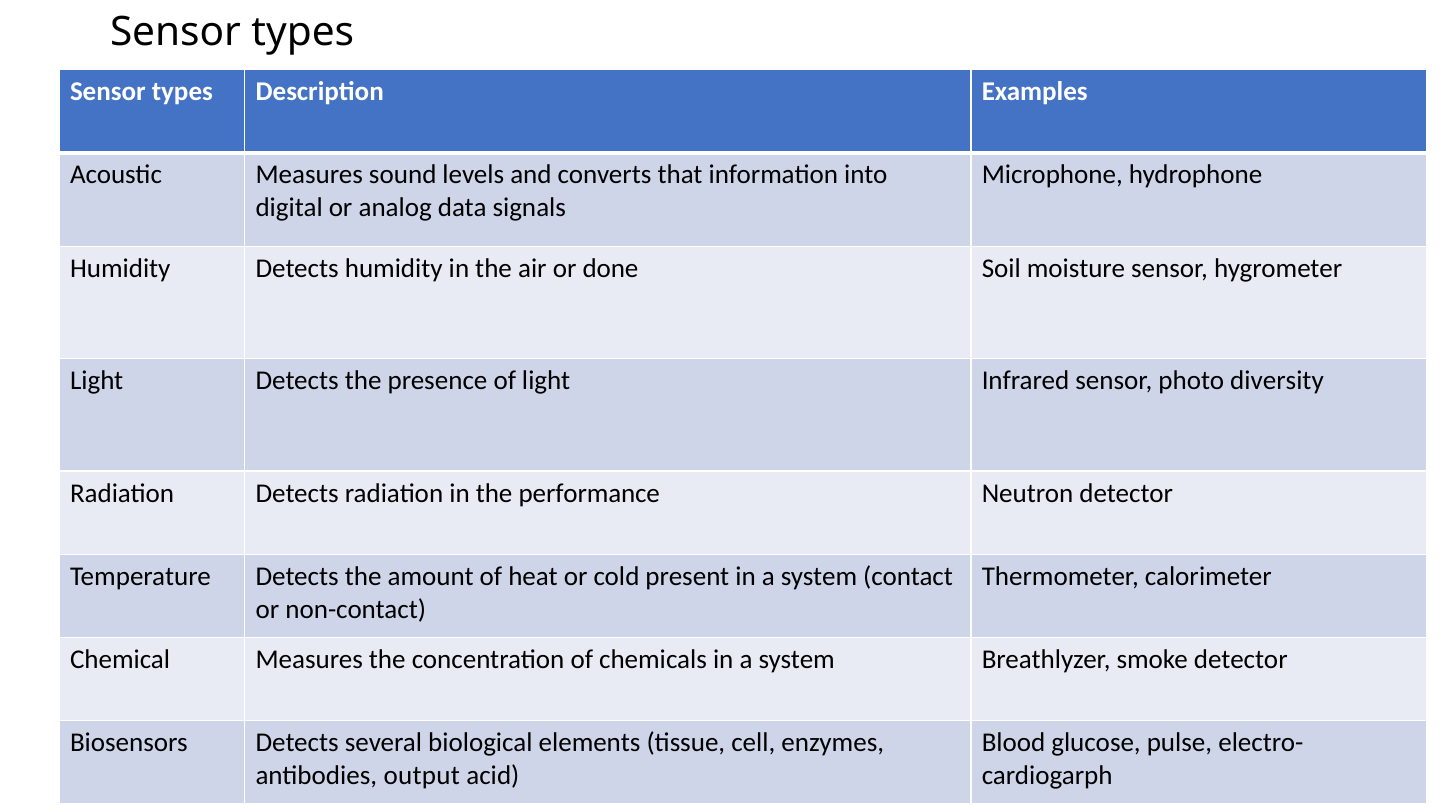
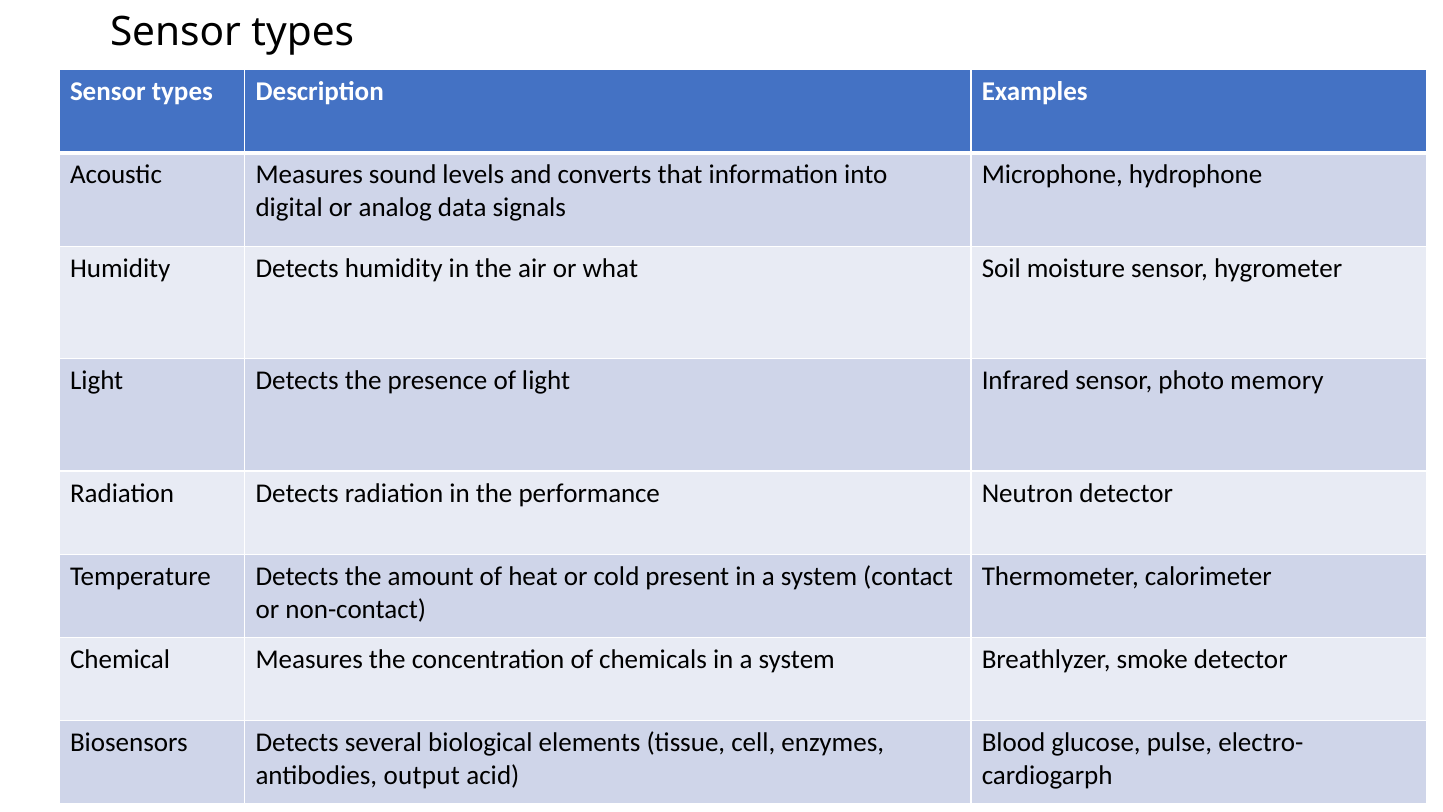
done: done -> what (610, 268)
diversity: diversity -> memory (1277, 381)
